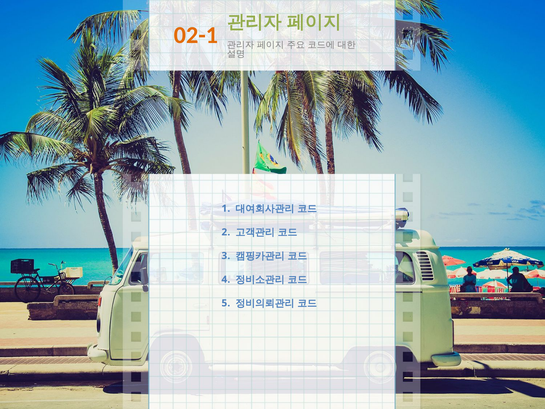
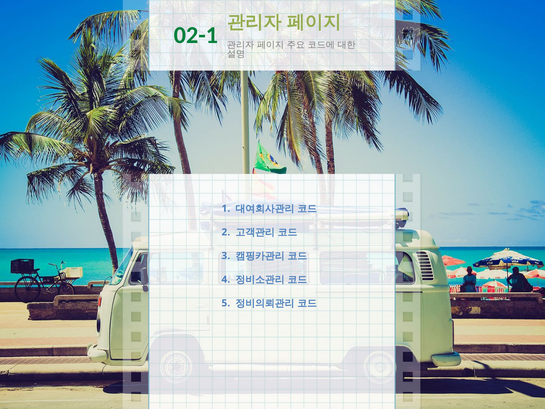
02-1 colour: orange -> green (196, 35)
